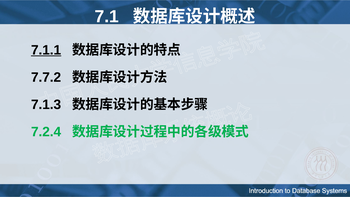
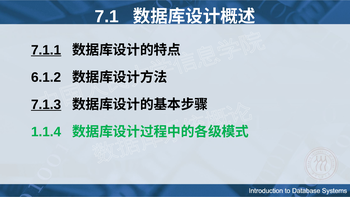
7.7.2: 7.7.2 -> 6.1.2 (46, 77)
7.1.3 underline: none -> present (46, 105)
7.2.4: 7.2.4 -> 1.1.4 (46, 132)
